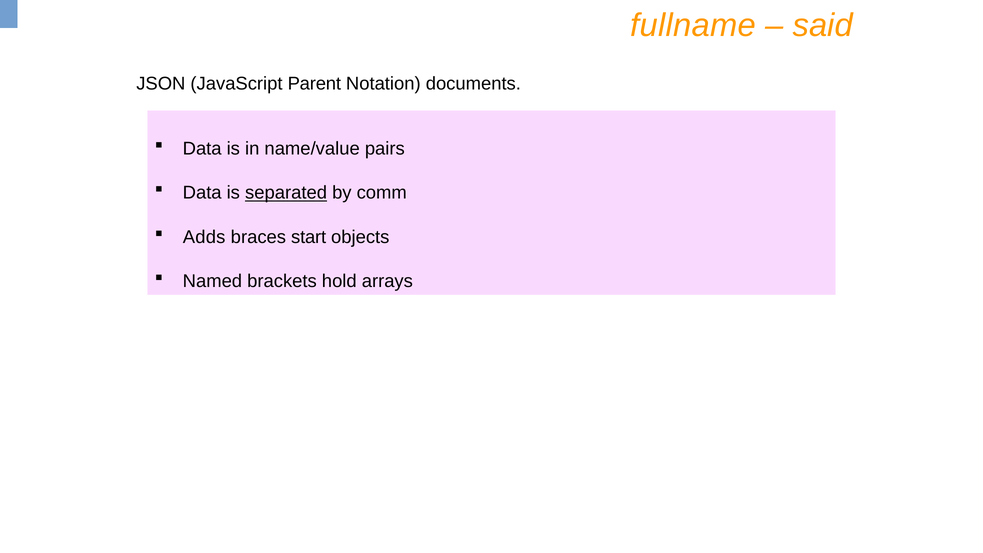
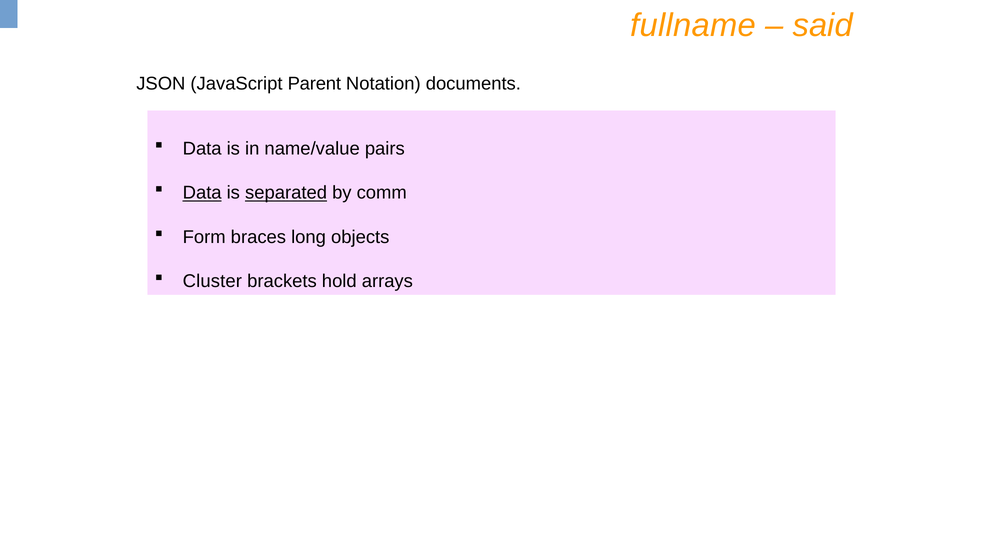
Data underline: none -> present (202, 193)
Adds: Adds -> Form (204, 237)
start: start -> long (309, 237)
Named: Named -> Cluster (212, 281)
